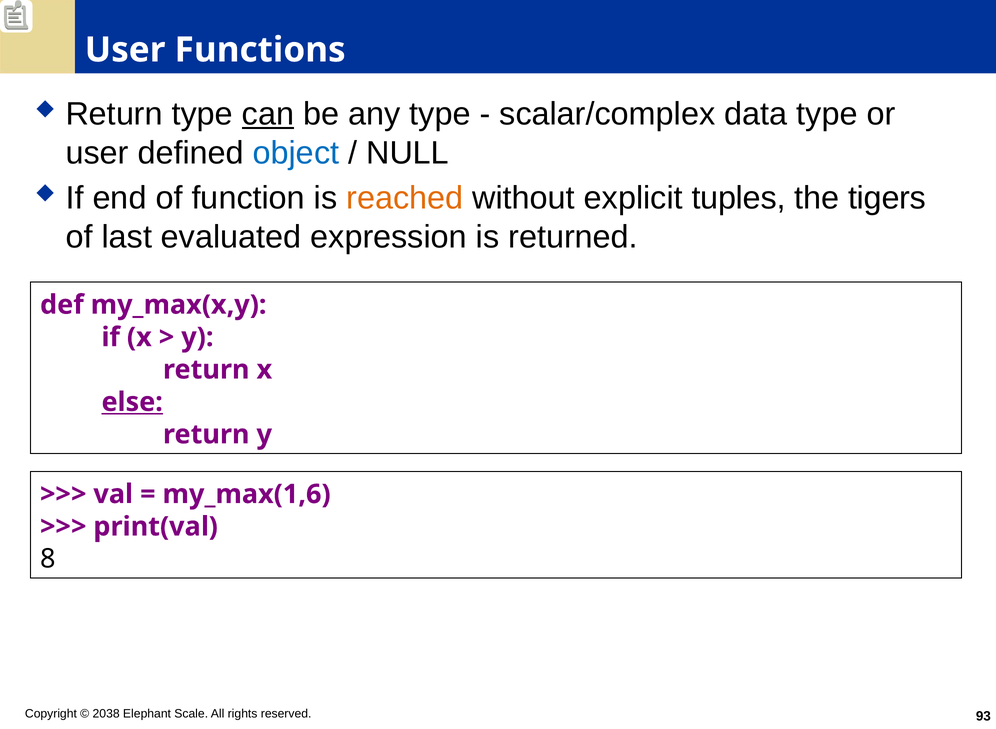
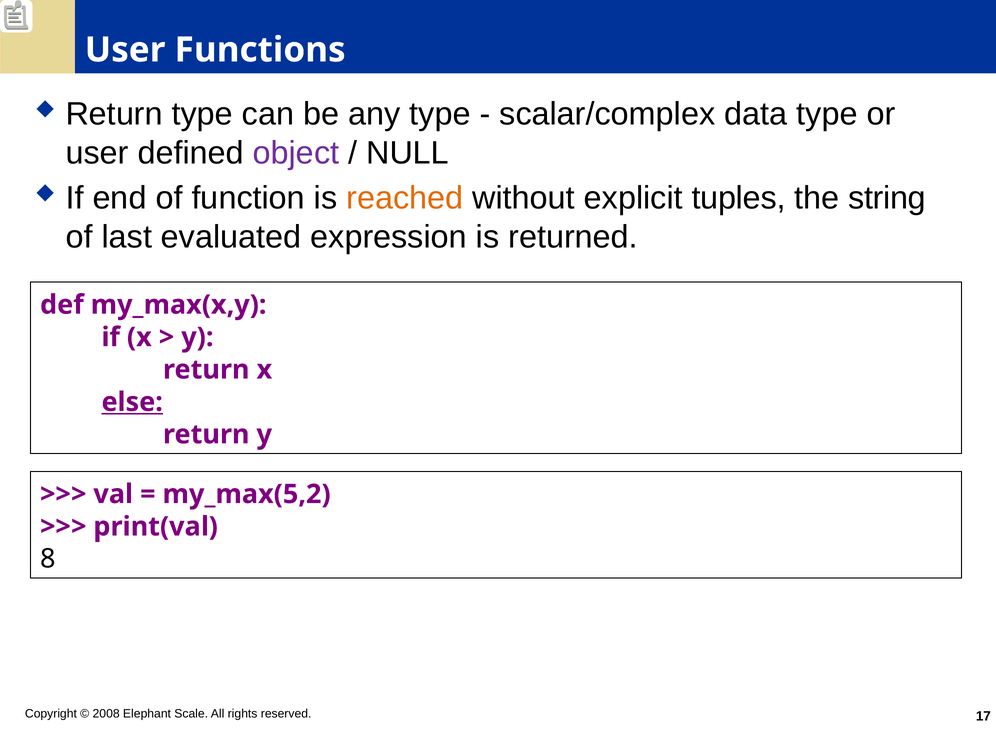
can underline: present -> none (268, 114)
object colour: blue -> purple (296, 153)
tigers: tigers -> string (887, 198)
my_max(1,6: my_max(1,6 -> my_max(5,2 (247, 494)
2038: 2038 -> 2008 (106, 714)
93: 93 -> 17 (983, 716)
